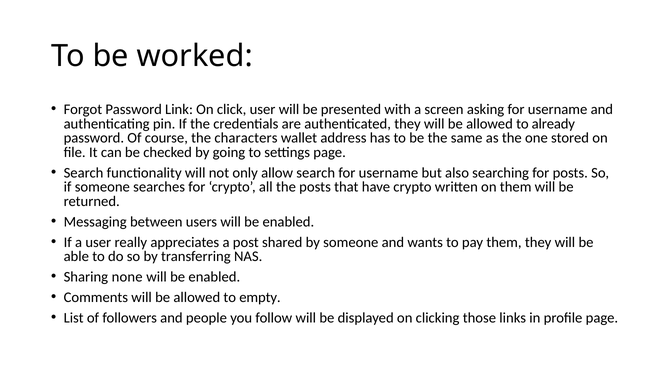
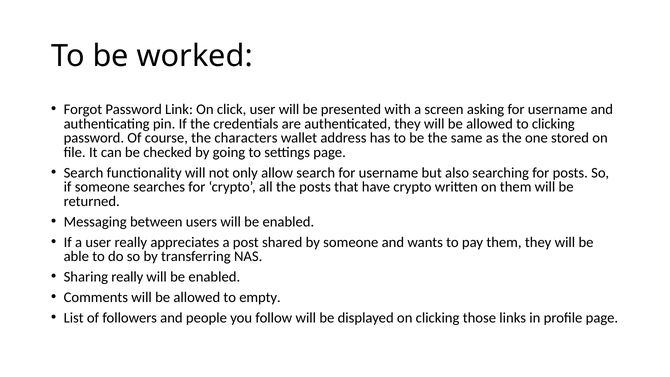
to already: already -> clicking (553, 124)
Sharing none: none -> really (127, 277)
